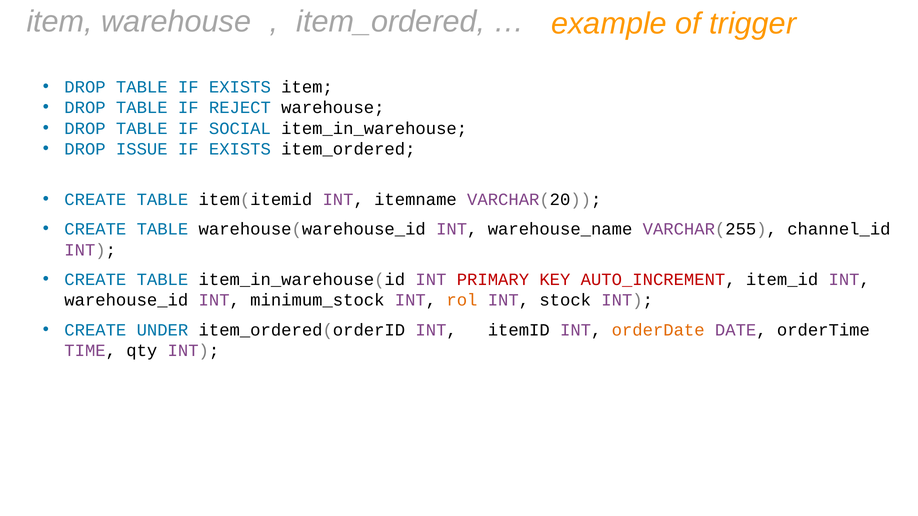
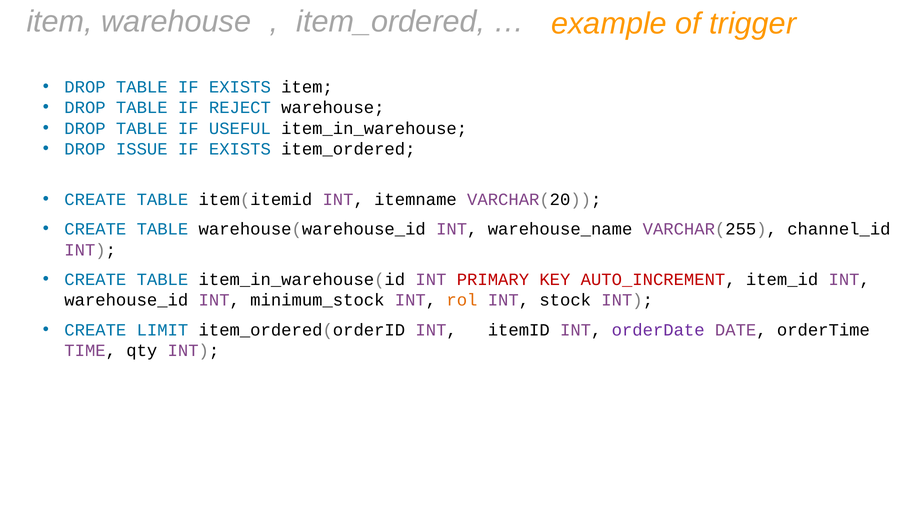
SOCIAL: SOCIAL -> USEFUL (240, 128)
UNDER: UNDER -> LIMIT (162, 330)
orderDate colour: orange -> purple (658, 330)
